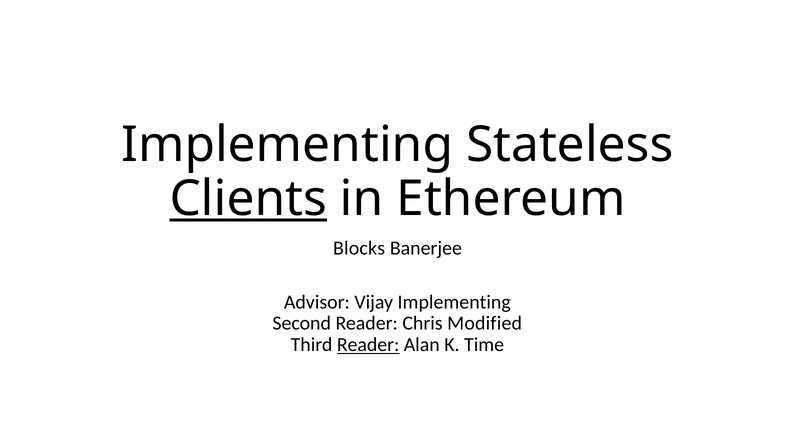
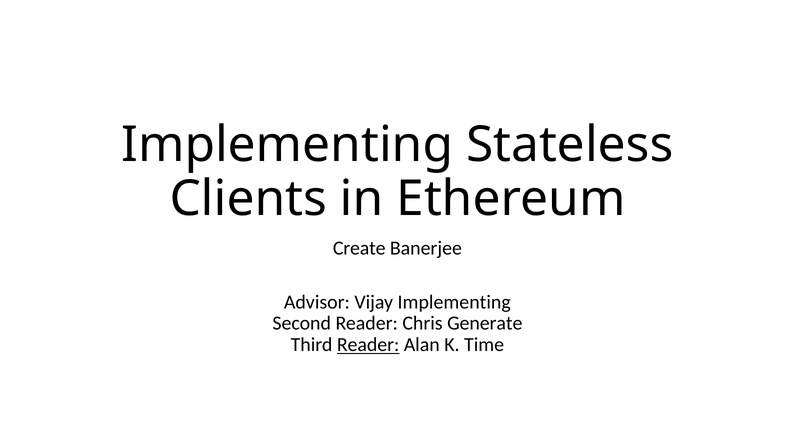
Clients underline: present -> none (248, 199)
Blocks: Blocks -> Create (359, 248)
Modified: Modified -> Generate (485, 324)
